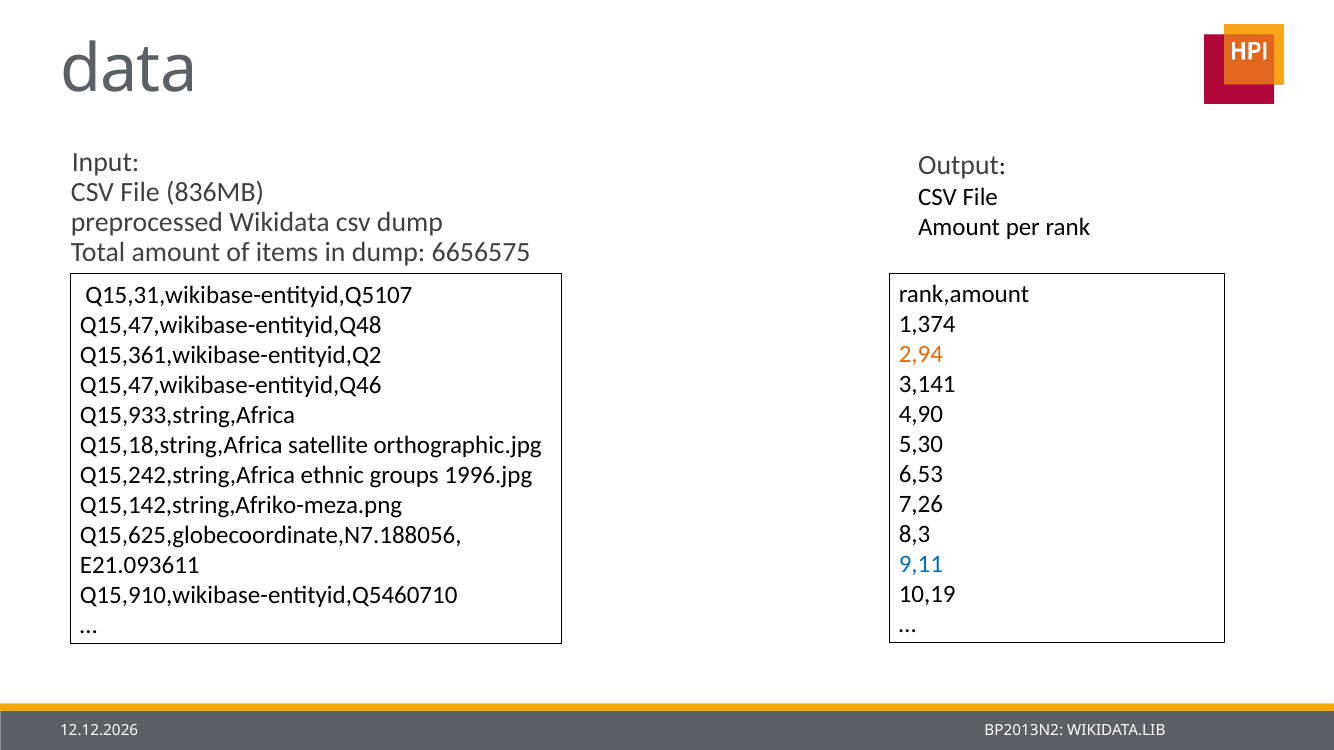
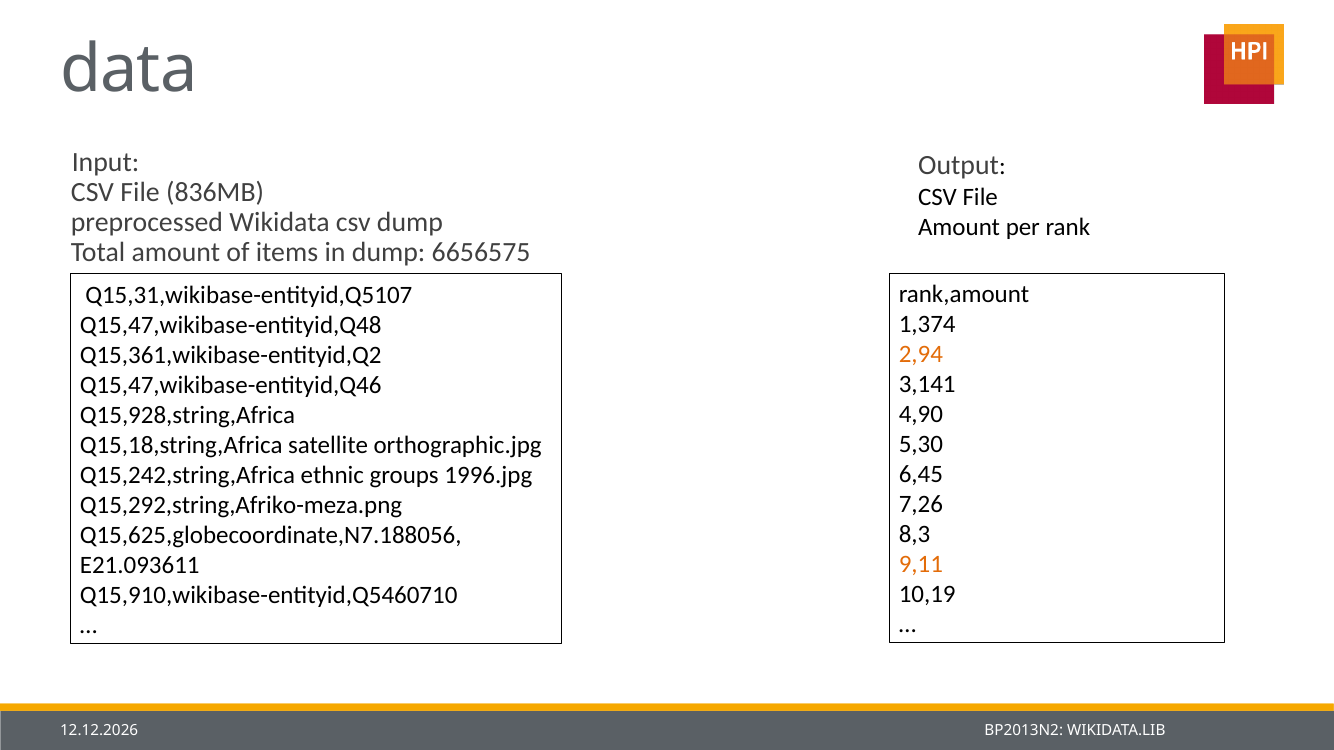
Q15,933,string,Africa: Q15,933,string,Africa -> Q15,928,string,Africa (188, 415)
6,53: 6,53 -> 6,45 (921, 475)
Q15,142,string,Afriko-meza.png: Q15,142,string,Afriko-meza.png -> Q15,292,string,Afriko-meza.png (241, 505)
9,11 colour: blue -> orange (921, 565)
